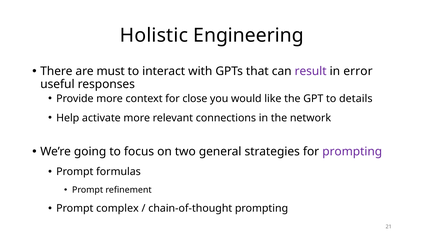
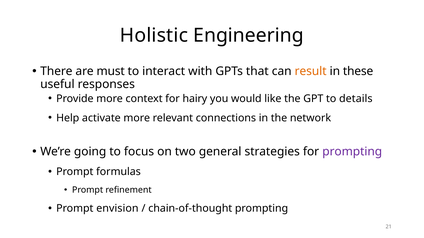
result colour: purple -> orange (311, 71)
error: error -> these (358, 71)
close: close -> hairy (195, 99)
complex: complex -> envision (117, 209)
